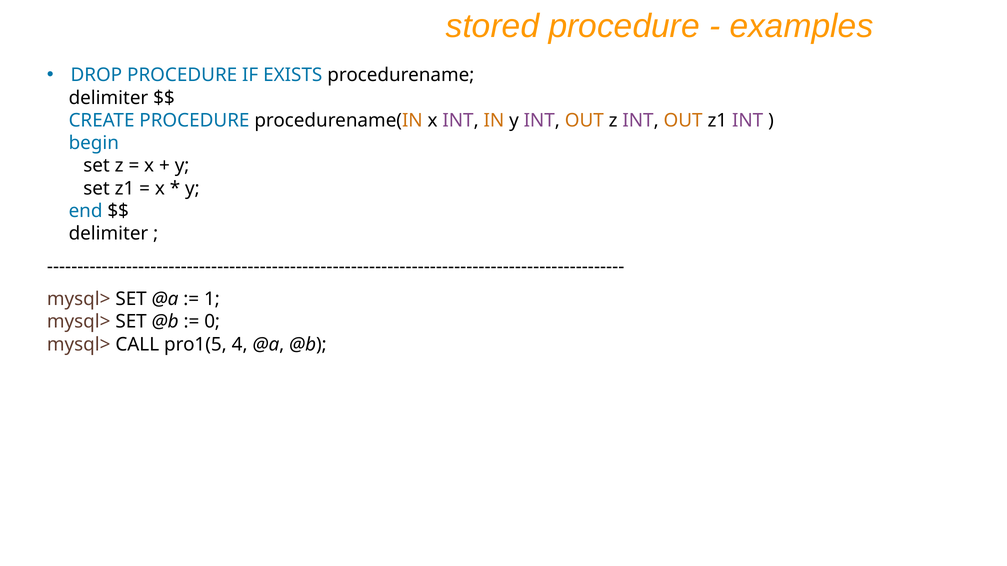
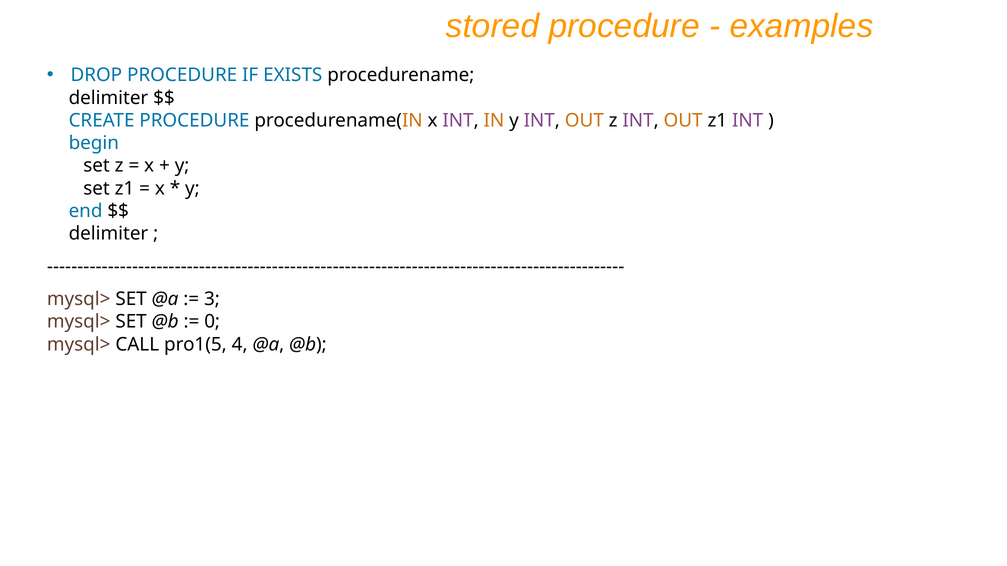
1: 1 -> 3 (212, 299)
